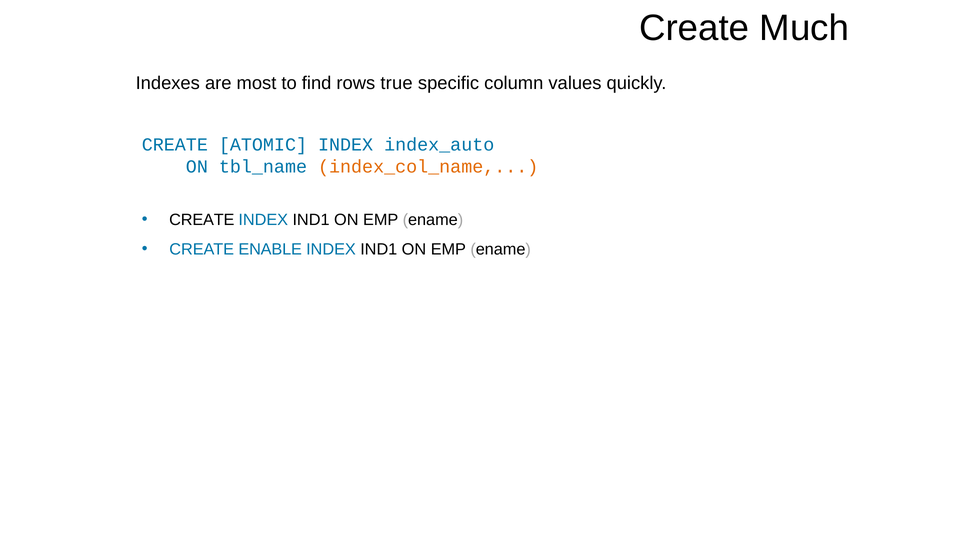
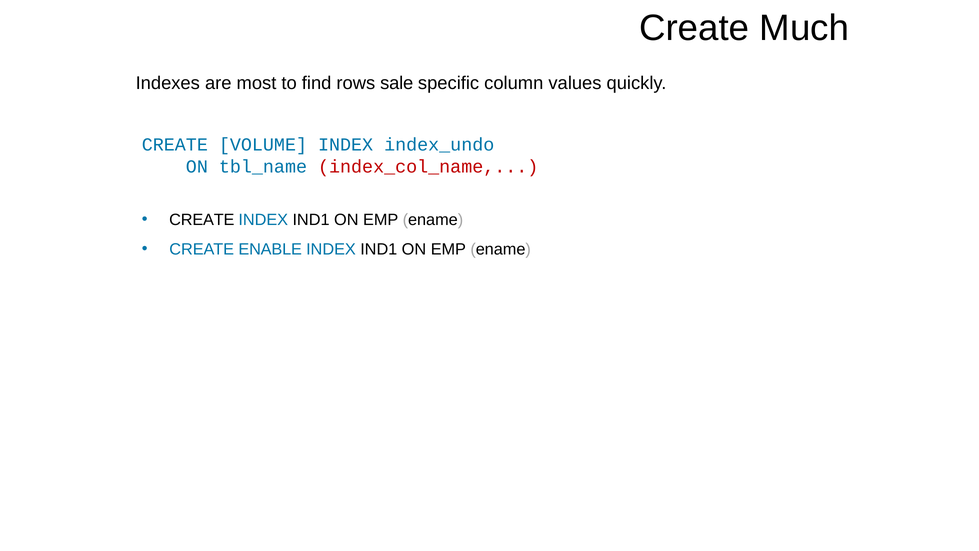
true: true -> sale (397, 83)
ATOMIC: ATOMIC -> VOLUME (263, 144)
index_auto: index_auto -> index_undo (439, 144)
index_col_name colour: orange -> red (428, 166)
